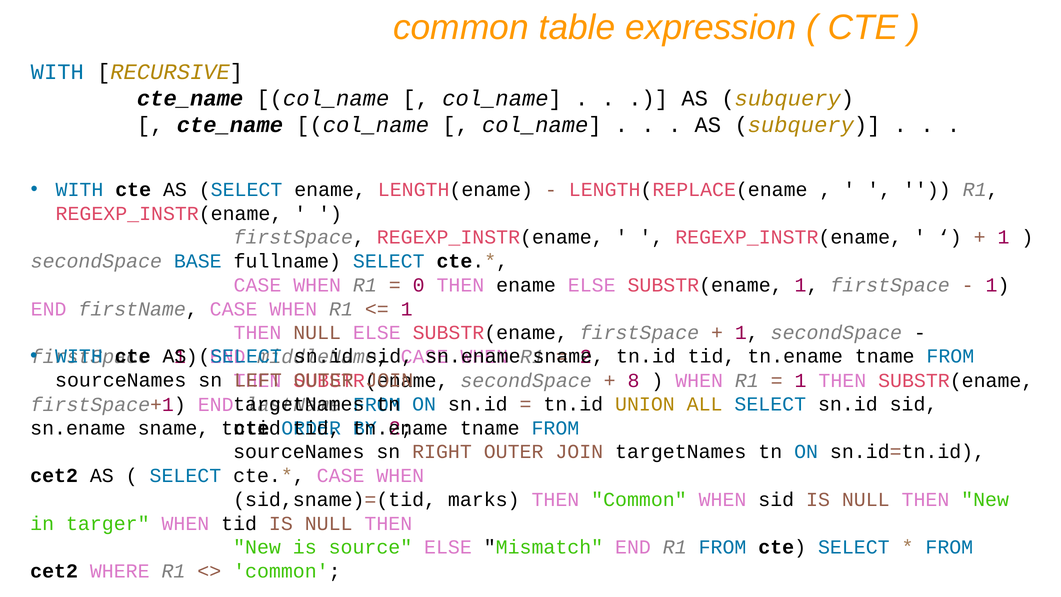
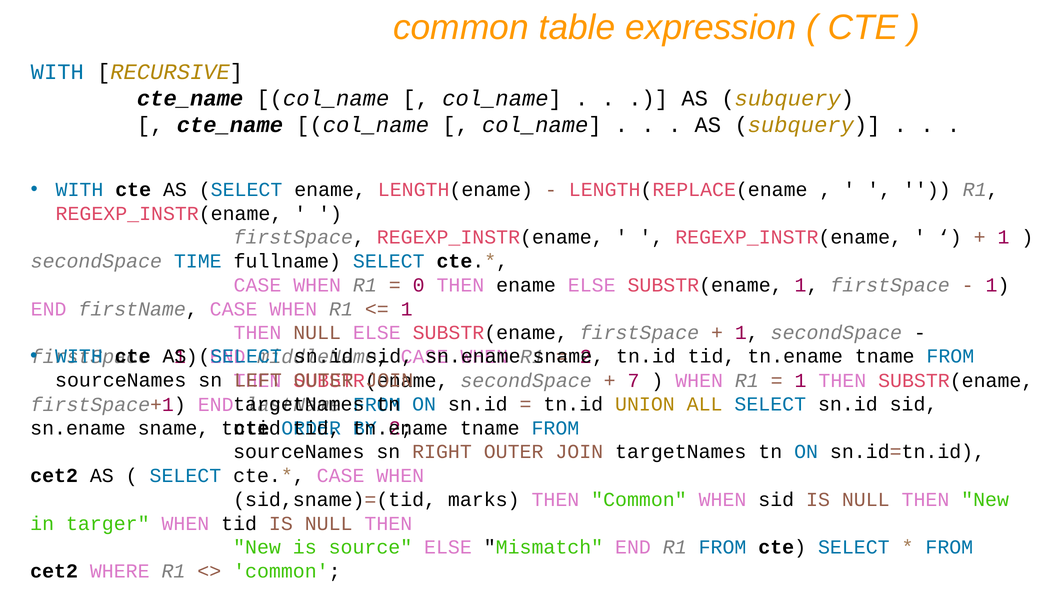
BASE: BASE -> TIME (198, 261)
8: 8 -> 7 (633, 380)
